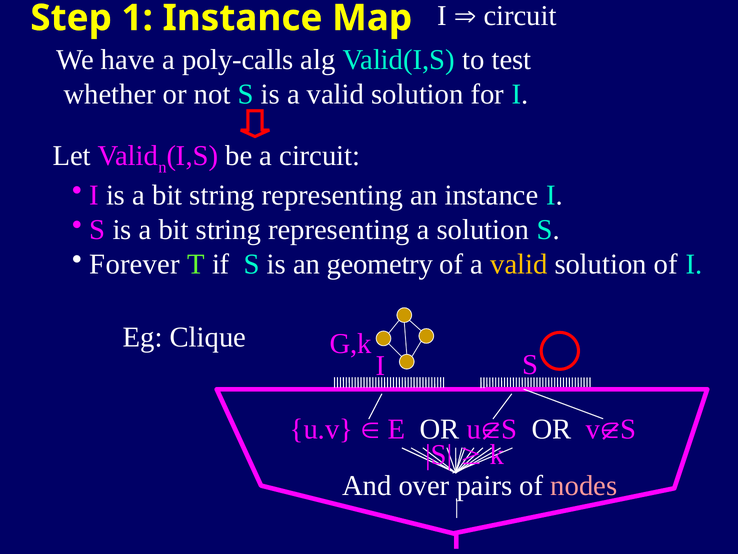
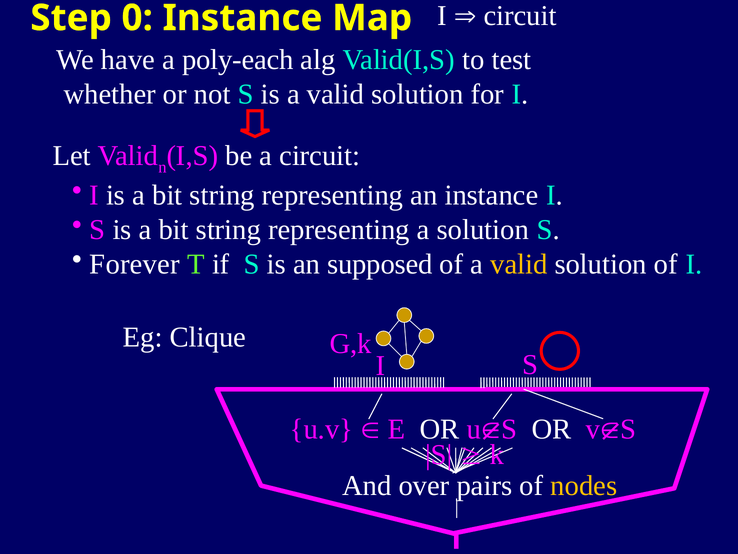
1: 1 -> 0 (137, 18)
poly-calls: poly-calls -> poly-each (238, 60)
geometry: geometry -> supposed (380, 264)
nodes colour: pink -> yellow (584, 485)
